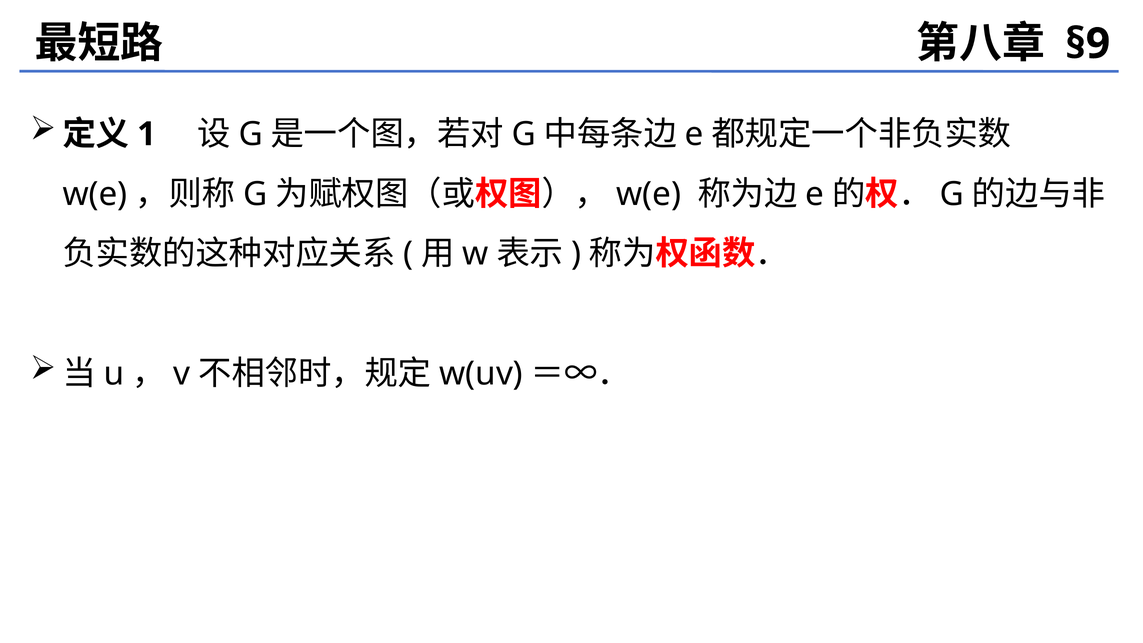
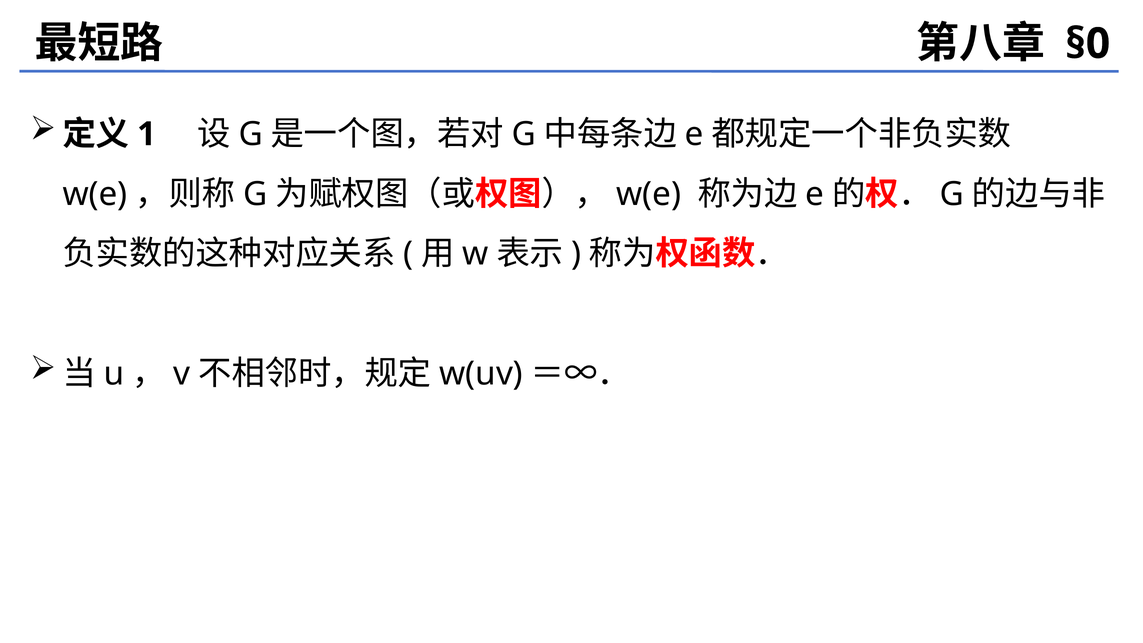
§9: §9 -> §0 (1088, 44)
